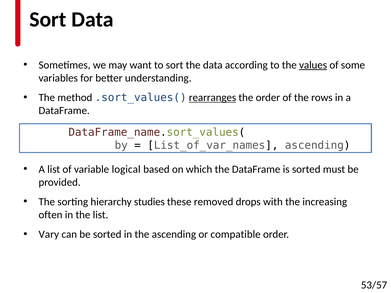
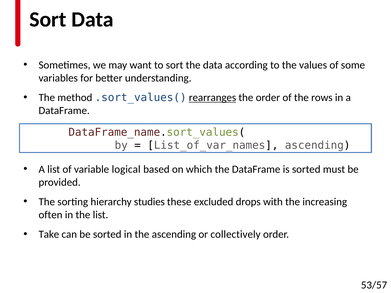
values underline: present -> none (313, 65)
removed: removed -> excluded (214, 202)
Vary: Vary -> Take (49, 235)
compatible: compatible -> collectively (236, 235)
